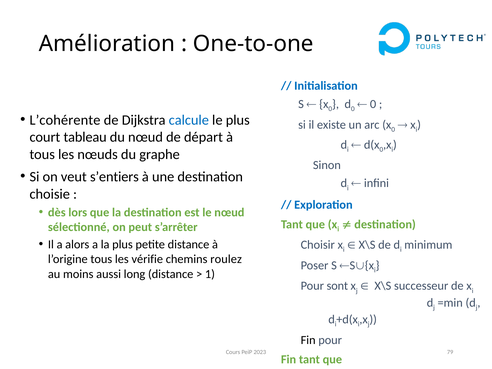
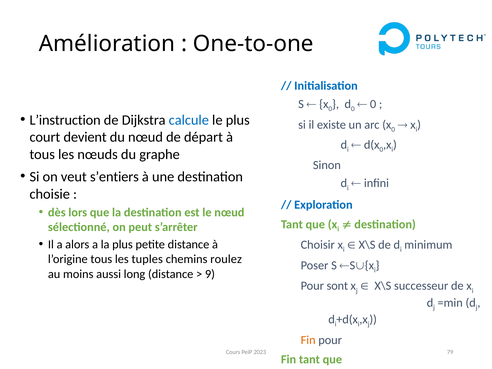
L’cohérente: L’cohérente -> L’instruction (65, 120)
tableau: tableau -> devient (85, 137)
vérifie: vérifie -> tuples (147, 259)
1: 1 -> 9 (210, 274)
Fin colour: black -> orange (308, 340)
